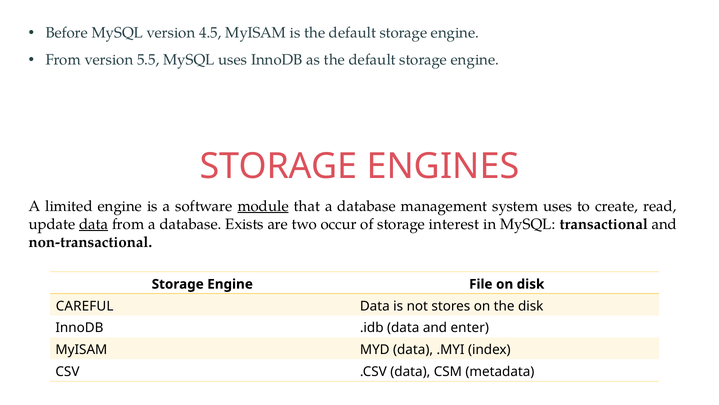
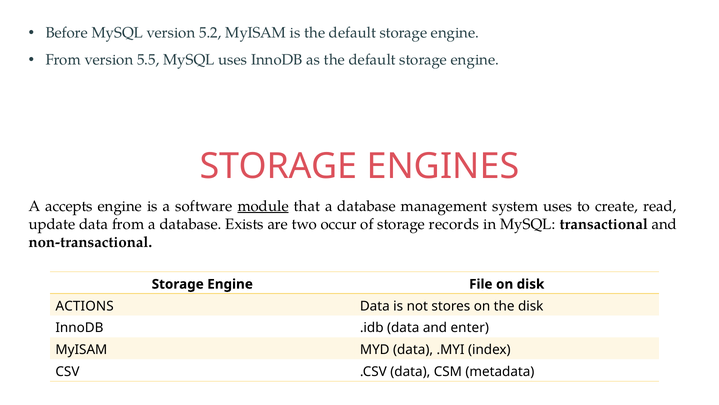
4.5: 4.5 -> 5.2 (210, 33)
limited: limited -> accepts (69, 206)
data underline: present -> none (94, 224)
interest: interest -> records (454, 224)
CAREFUL: CAREFUL -> ACTIONS (85, 306)
